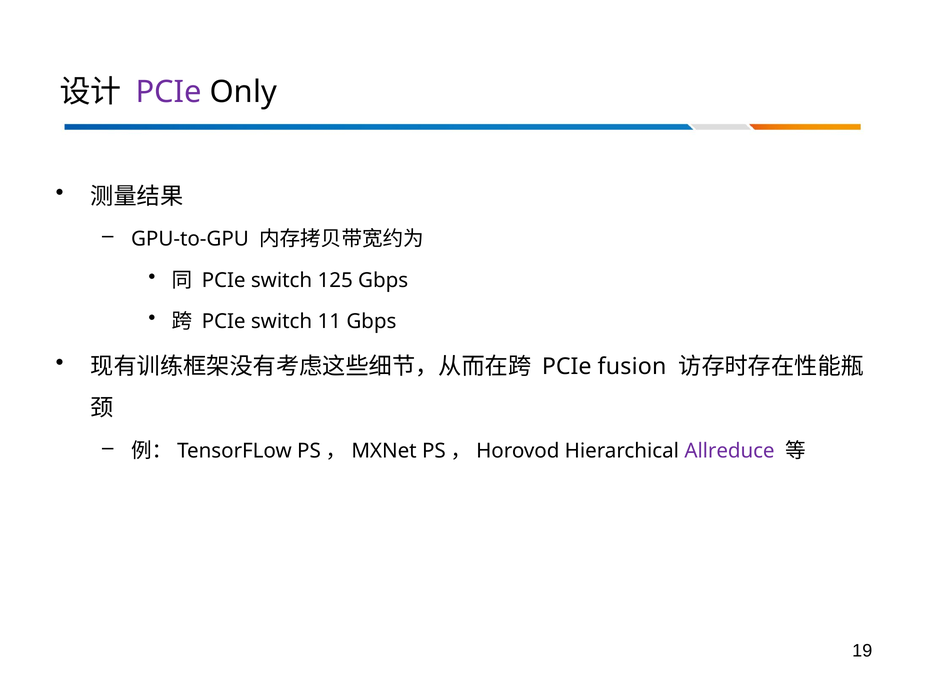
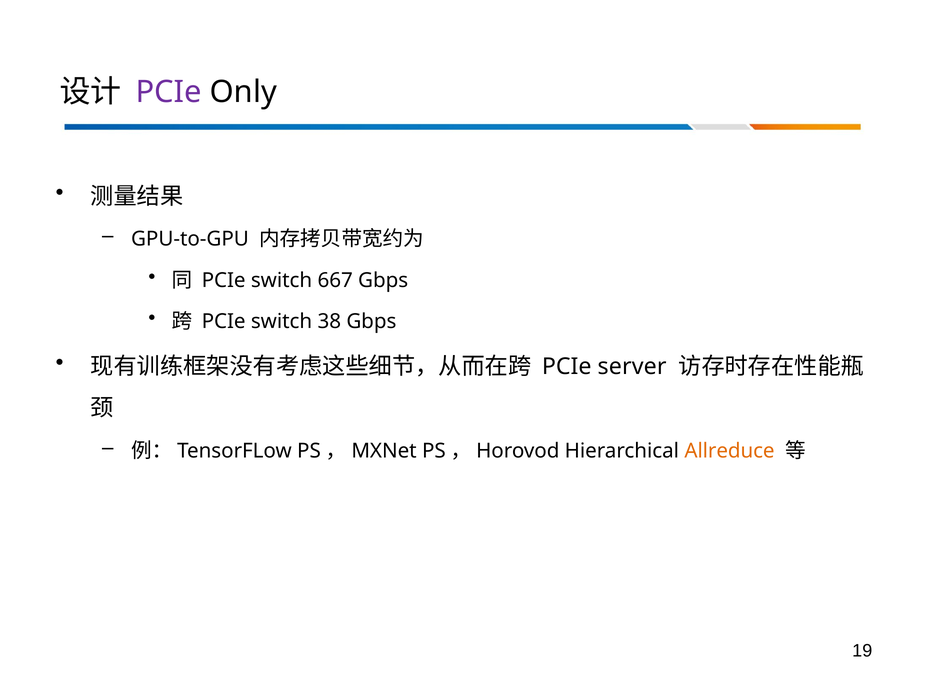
125: 125 -> 667 (335, 280)
11: 11 -> 38 (329, 322)
fusion: fusion -> server (632, 367)
Allreduce colour: purple -> orange (730, 451)
